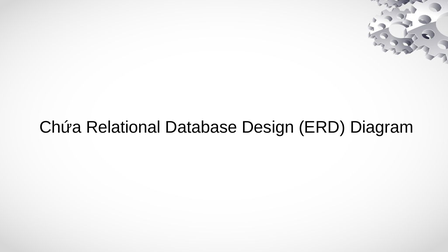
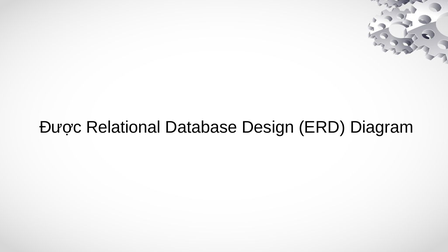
Chứa: Chứa -> Được (60, 127)
